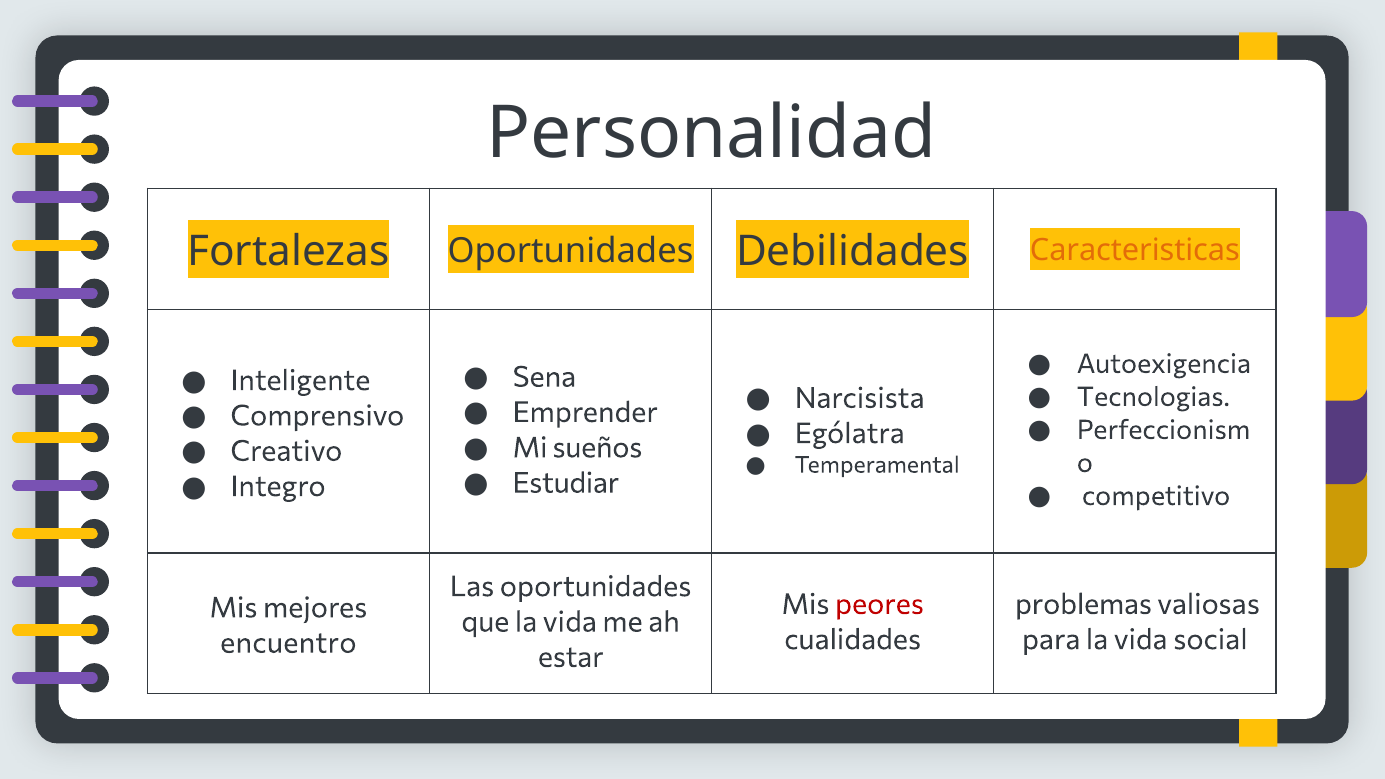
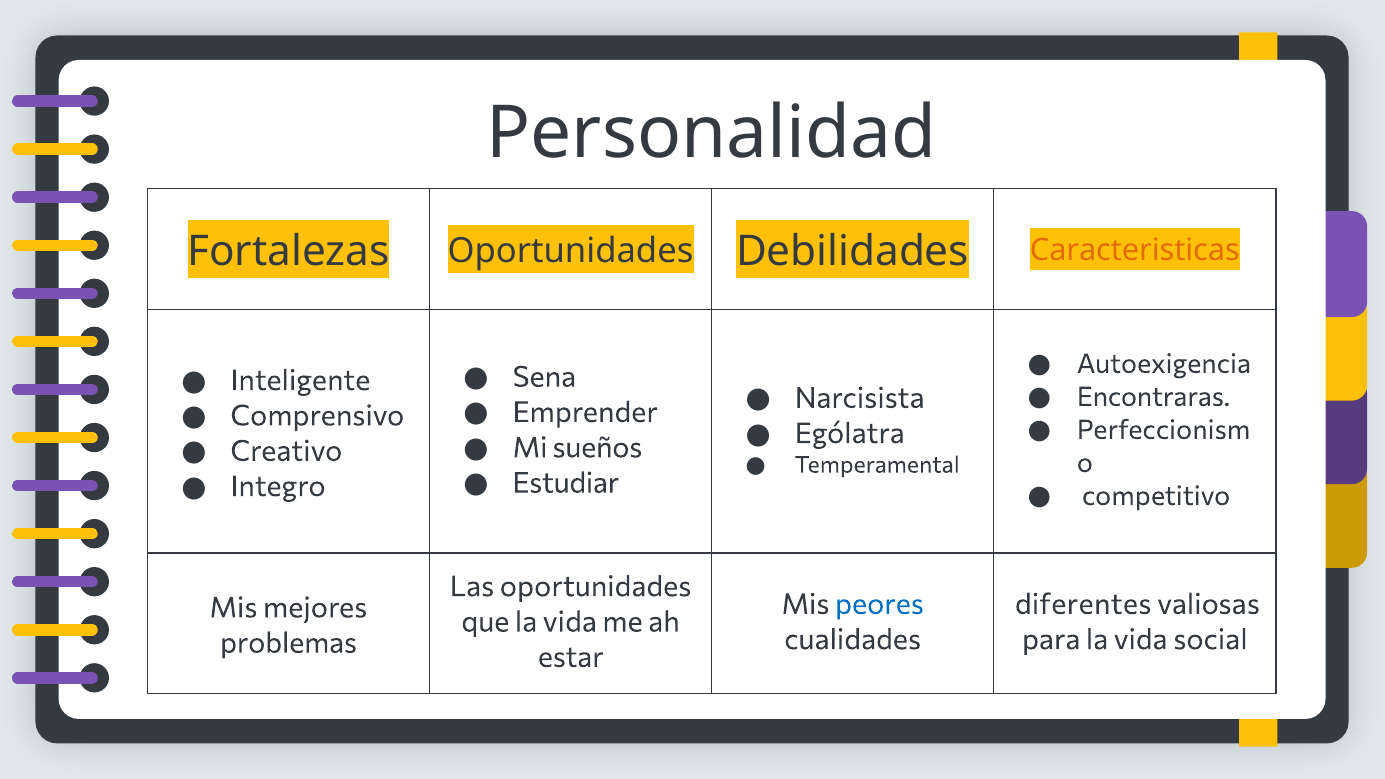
Tecnologias: Tecnologias -> Encontraras (1153, 397)
peores colour: red -> blue (879, 604)
problemas: problemas -> diferentes (1083, 604)
encuentro: encuentro -> problemas (289, 643)
